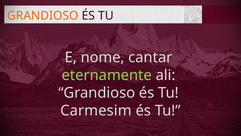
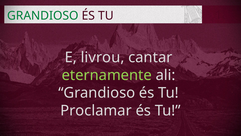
GRANDIOSO colour: orange -> green (43, 16)
nome: nome -> livrou (102, 57)
Carmesim: Carmesim -> Proclamar (96, 110)
